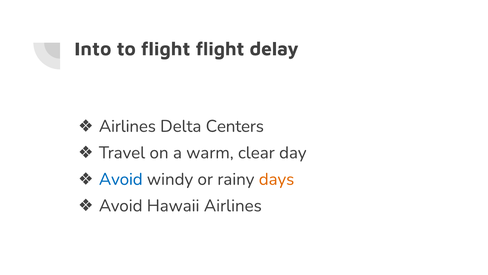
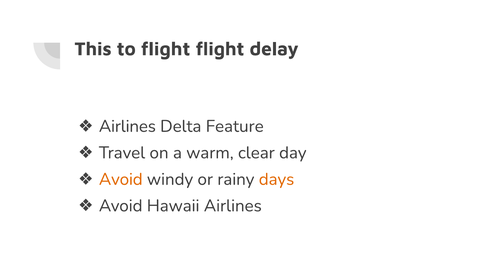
Into: Into -> This (93, 49)
Centers: Centers -> Feature (235, 126)
Avoid colour: blue -> orange (121, 179)
